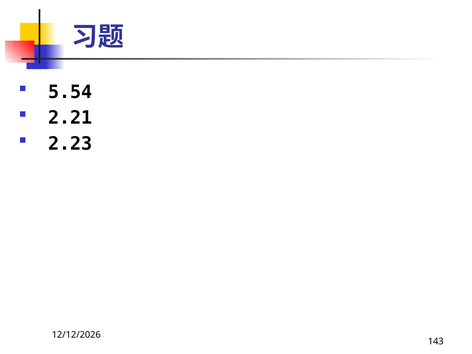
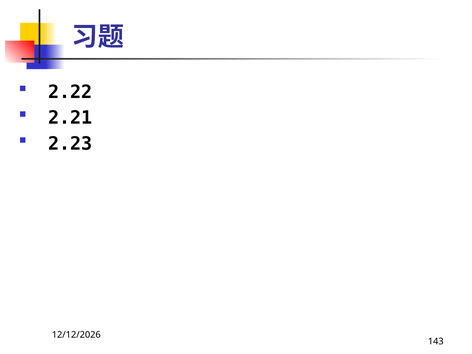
5.54: 5.54 -> 2.22 (70, 92)
